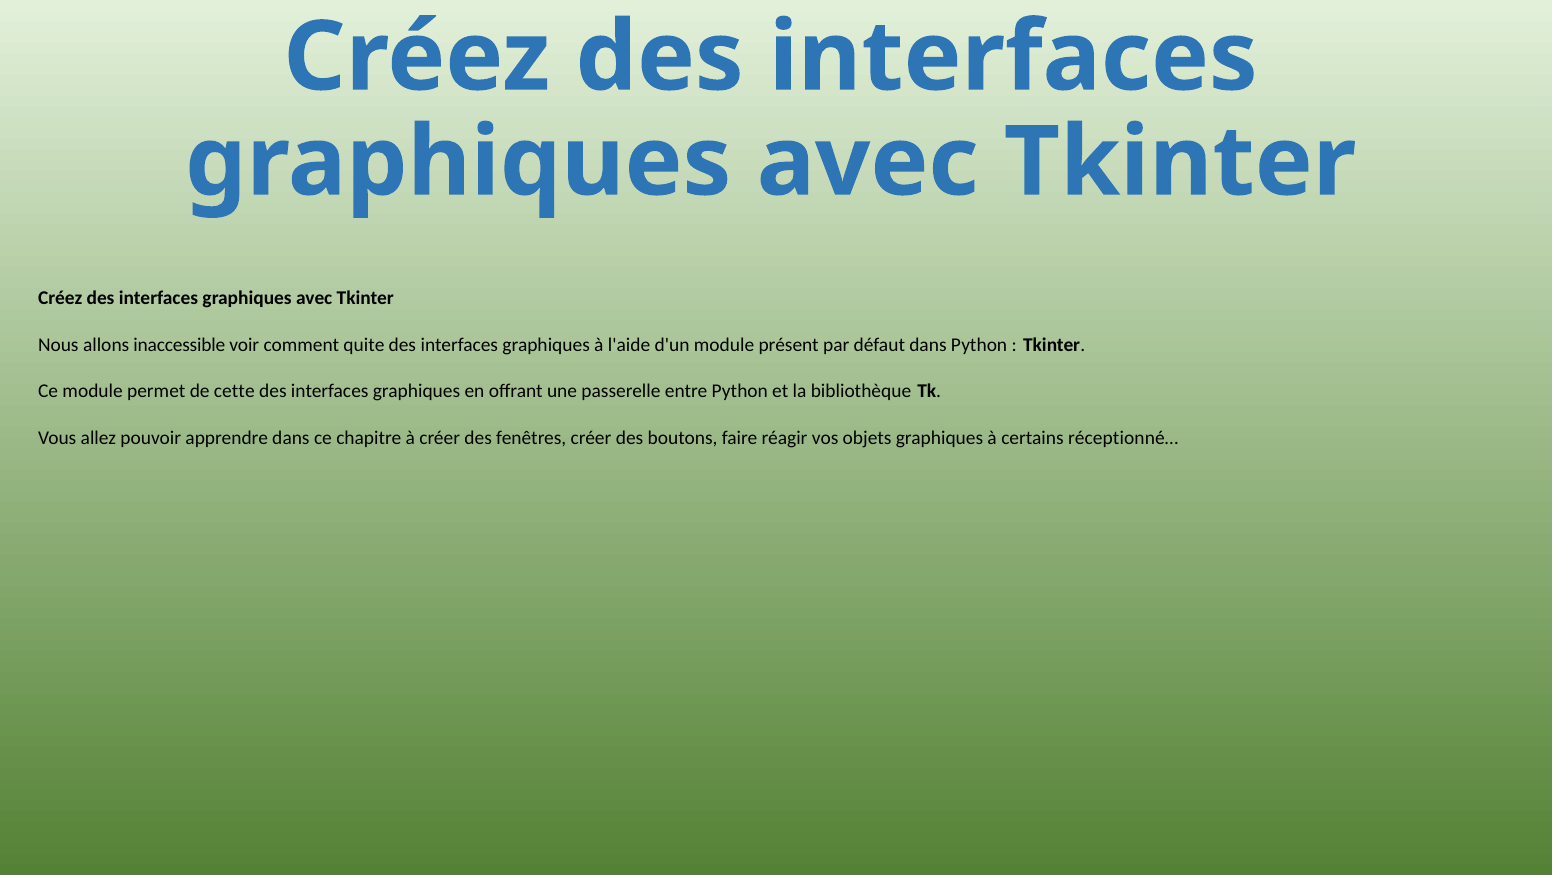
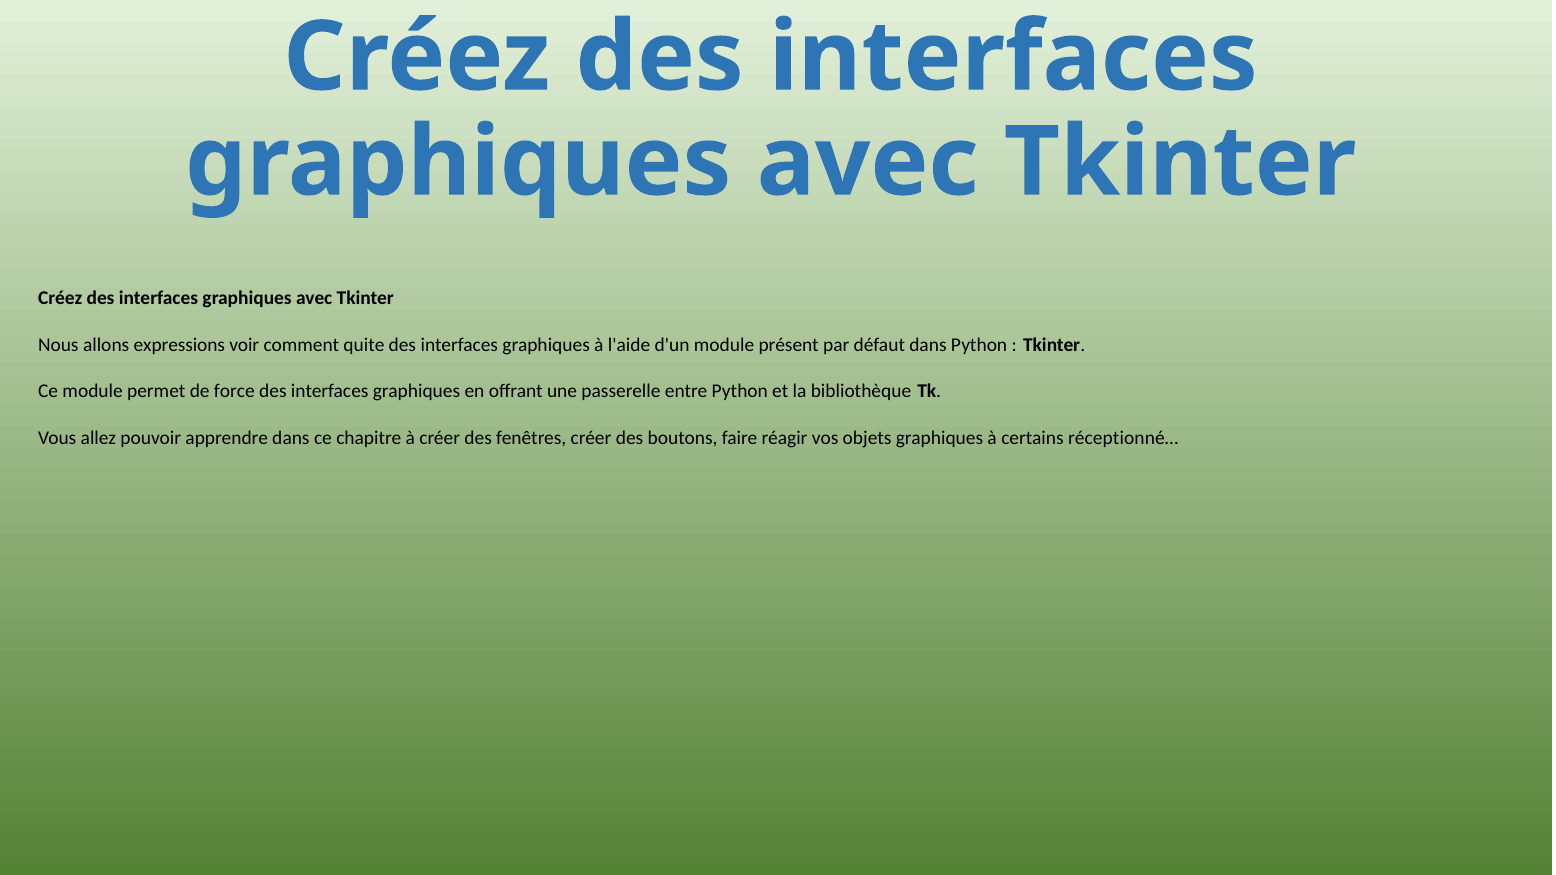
inaccessible: inaccessible -> expressions (179, 345)
cette: cette -> force (234, 392)
